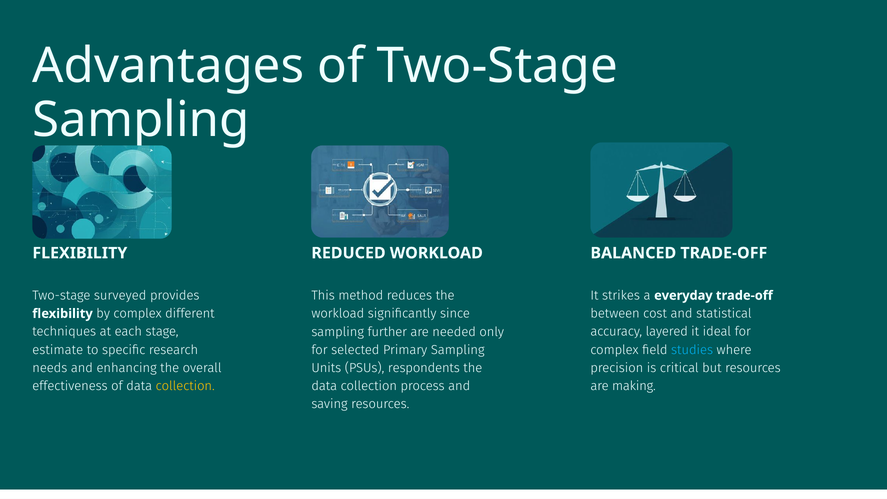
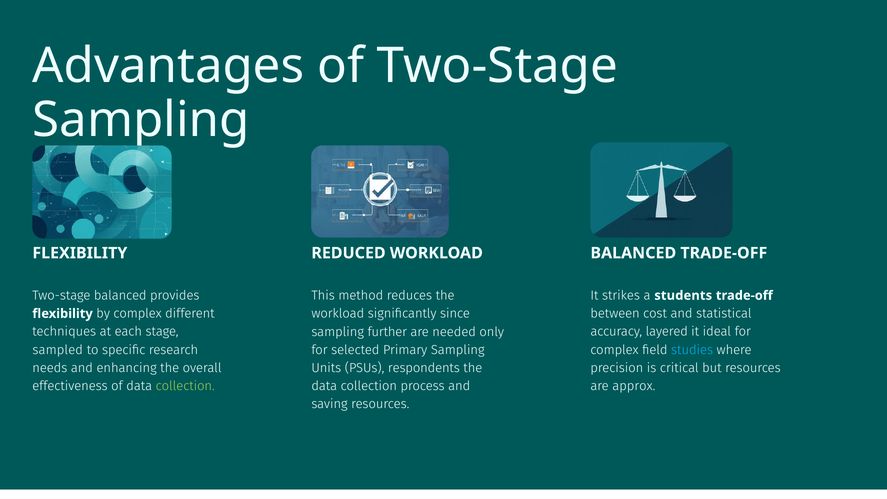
Two-stage surveyed: surveyed -> balanced (120, 295)
everyday: everyday -> students (683, 295)
estimate: estimate -> sampled (58, 350)
collection colour: yellow -> light green (185, 386)
making: making -> approx (634, 386)
